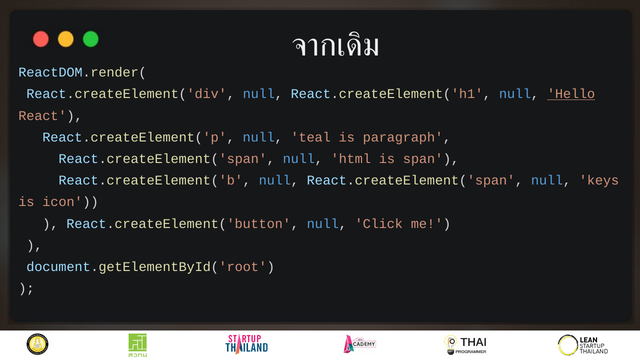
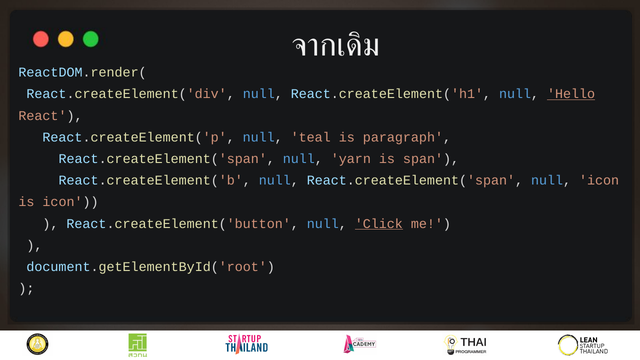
html: html -> yarn (351, 159)
null keys: keys -> icon (599, 180)
Click underline: none -> present (379, 224)
